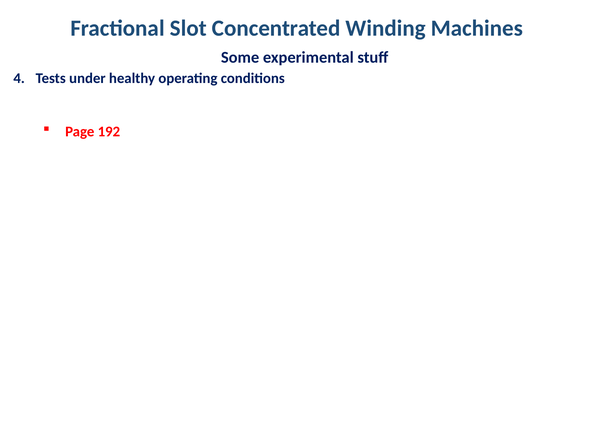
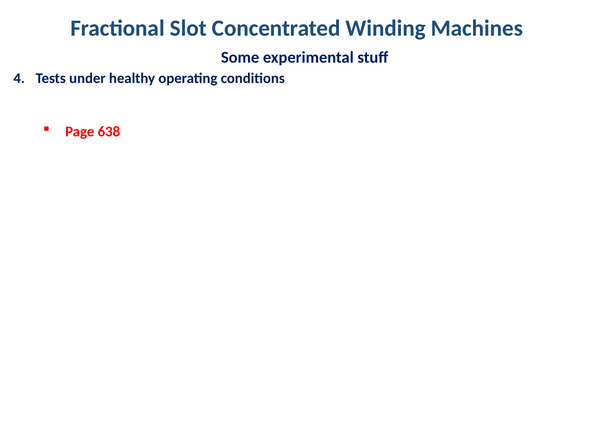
192: 192 -> 638 (109, 132)
